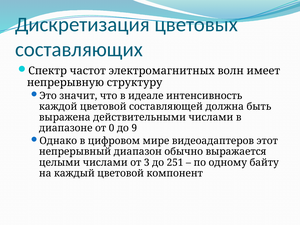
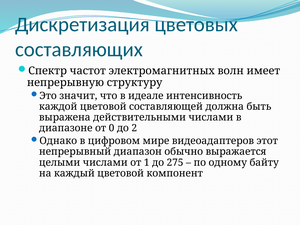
9: 9 -> 2 (134, 128)
3: 3 -> 1 (147, 162)
251: 251 -> 275 (175, 162)
